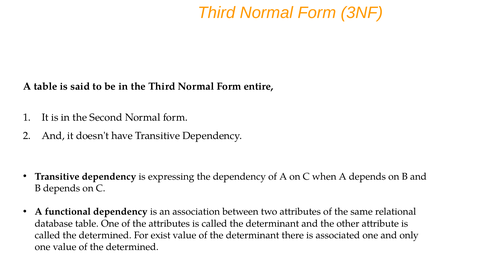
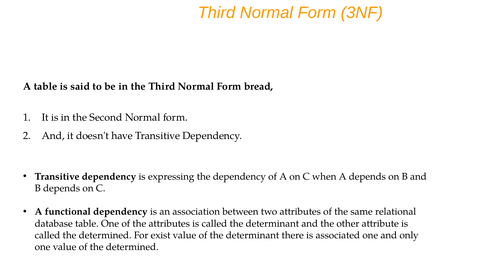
entire: entire -> bread (259, 87)
